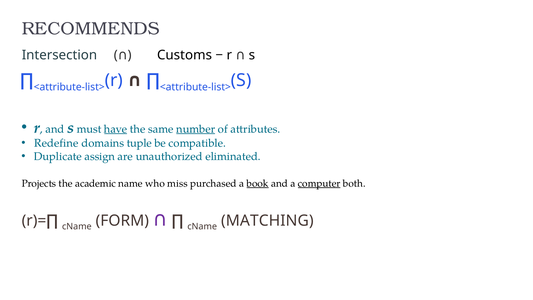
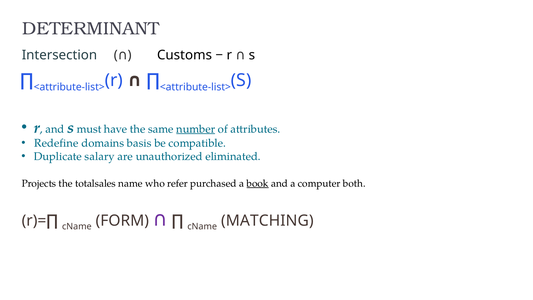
RECOMMENDS: RECOMMENDS -> DETERMINANT (91, 29)
have underline: present -> none (116, 129)
tuple: tuple -> basis (139, 143)
assign: assign -> salary (100, 157)
academic: academic -> totalsales (96, 183)
miss: miss -> refer (178, 183)
computer underline: present -> none (319, 183)
